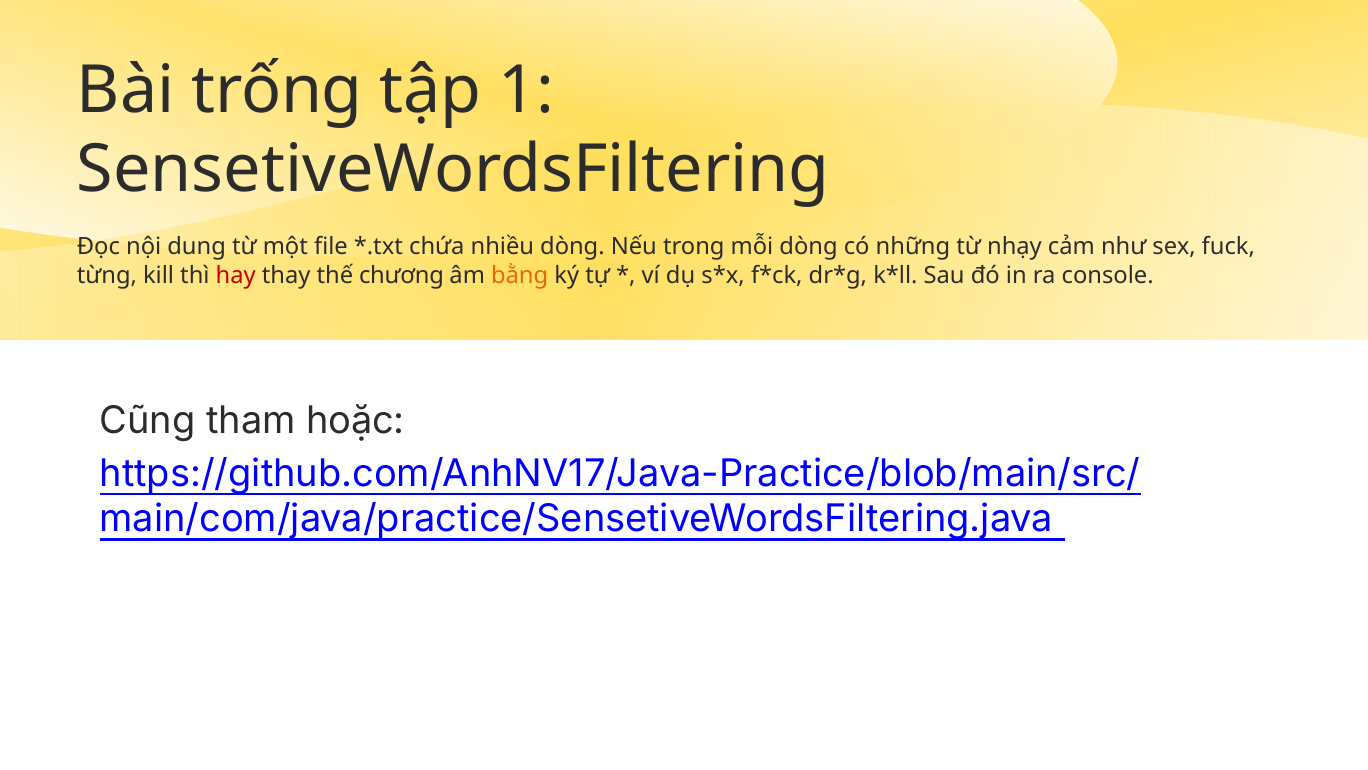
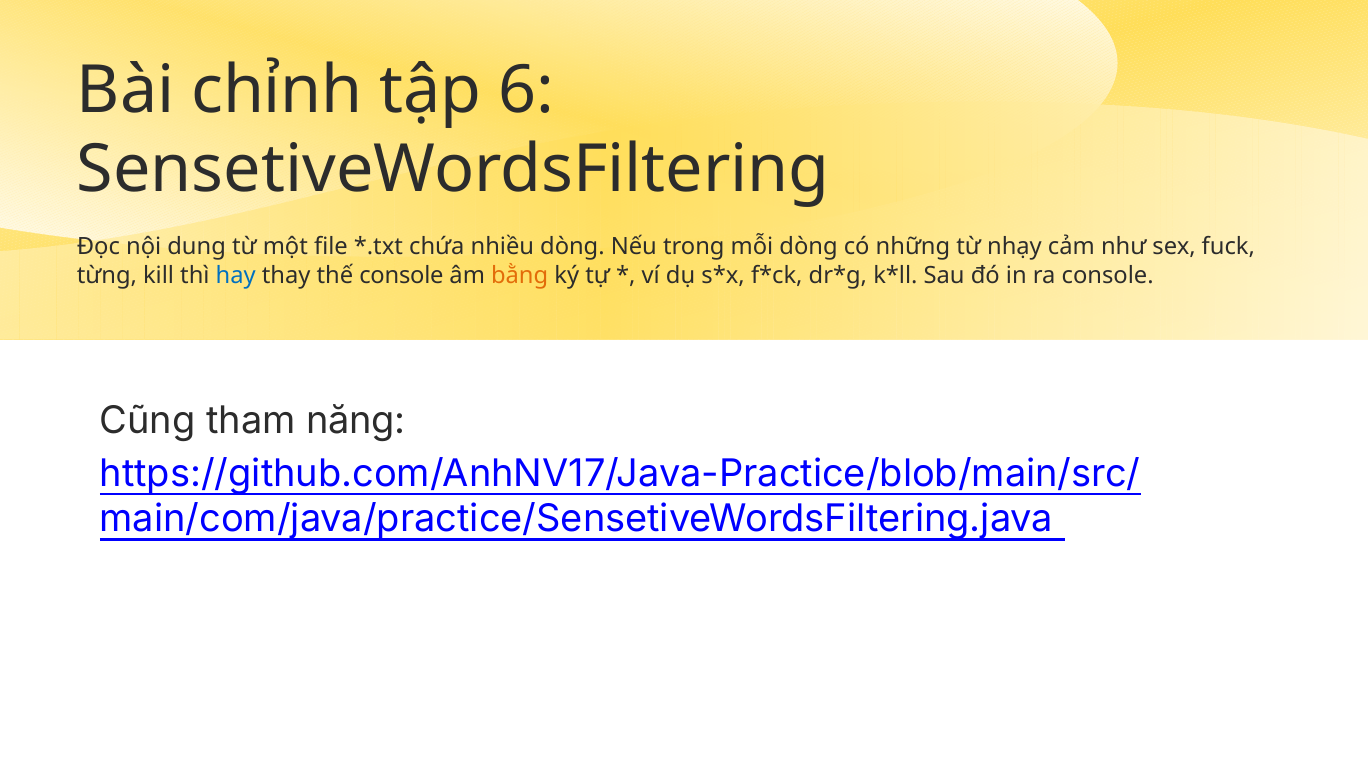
trống: trống -> chỉnh (277, 90)
1: 1 -> 6 (527, 90)
hay colour: red -> blue (236, 275)
thế chương: chương -> console (401, 275)
hoặc: hoặc -> năng (356, 420)
